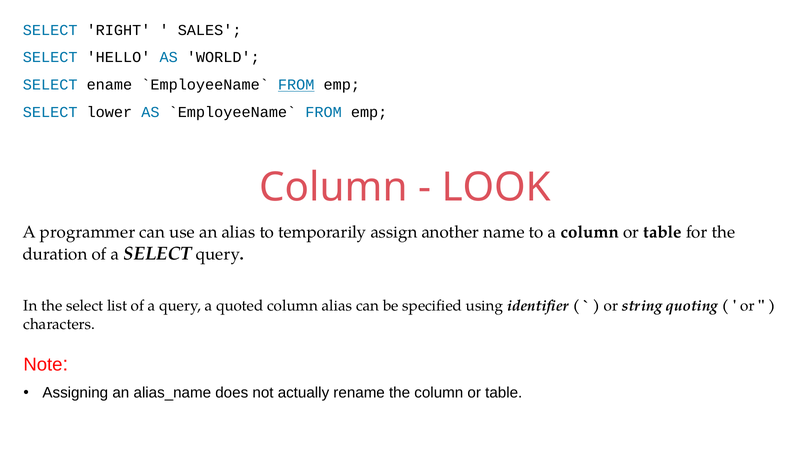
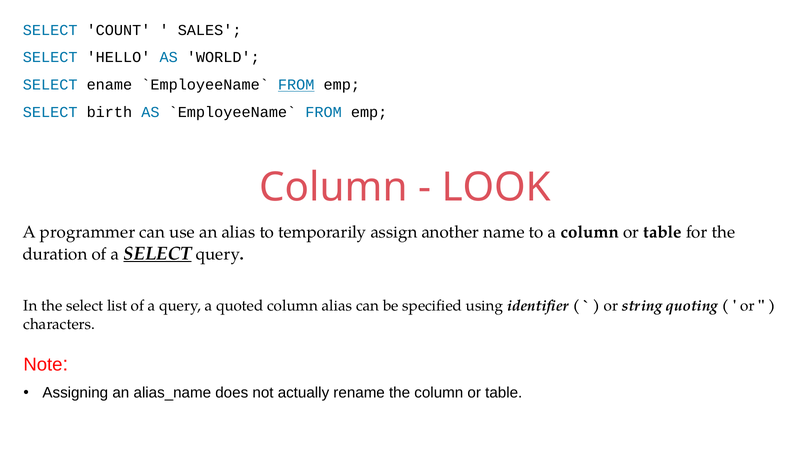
RIGHT: RIGHT -> COUNT (119, 30)
lower: lower -> birth (109, 112)
SELECT underline: none -> present (158, 253)
